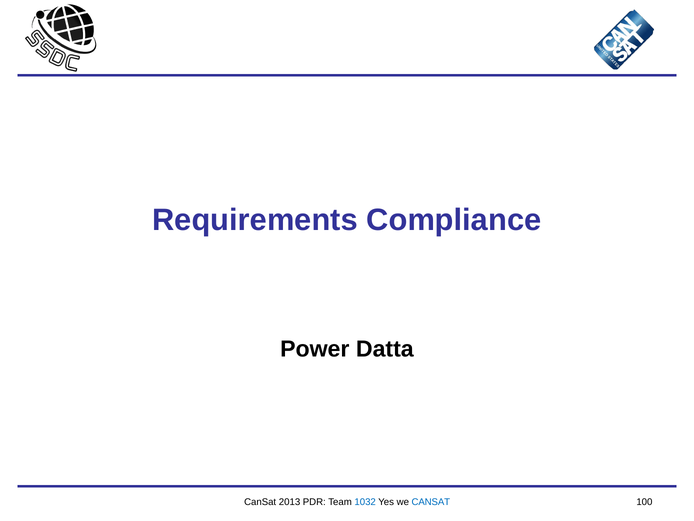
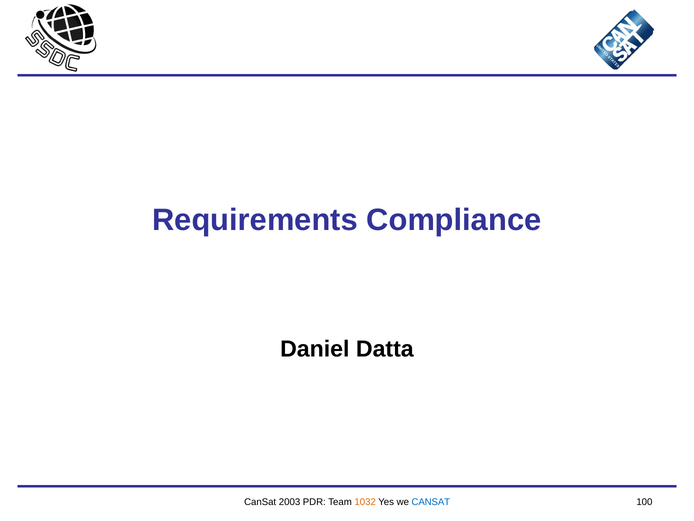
Power: Power -> Daniel (315, 349)
2013: 2013 -> 2003 (290, 502)
1032 colour: blue -> orange (365, 502)
